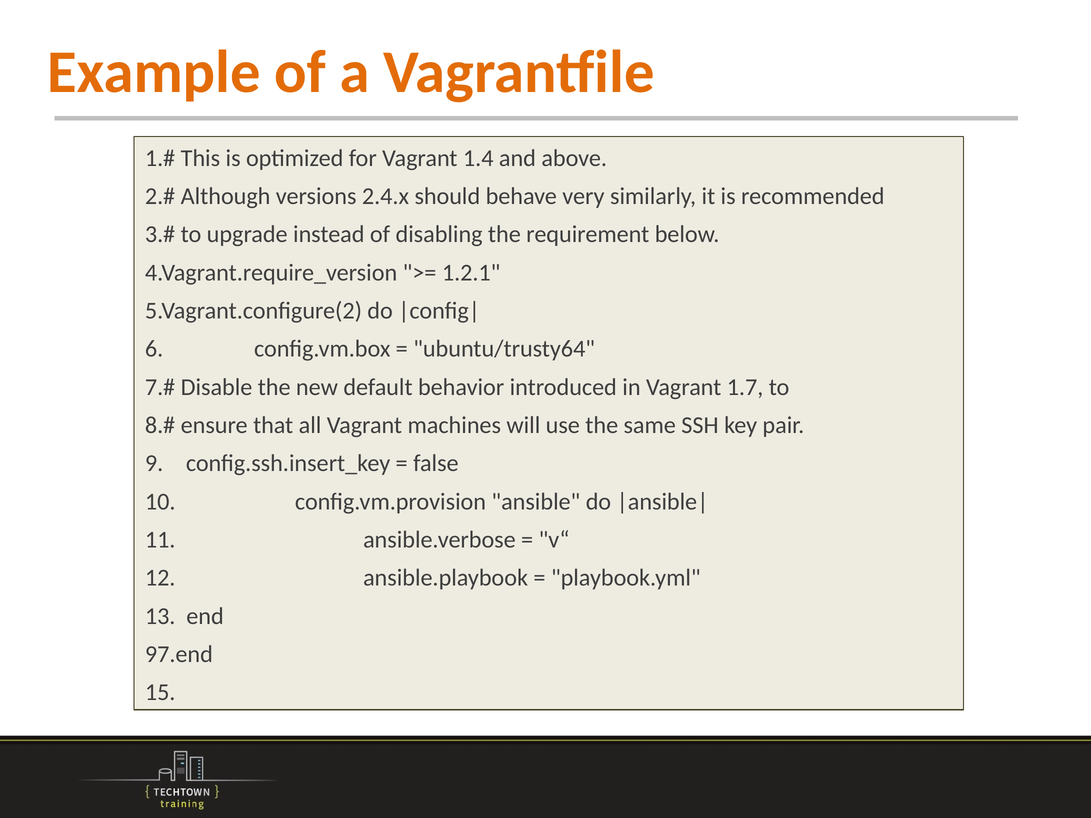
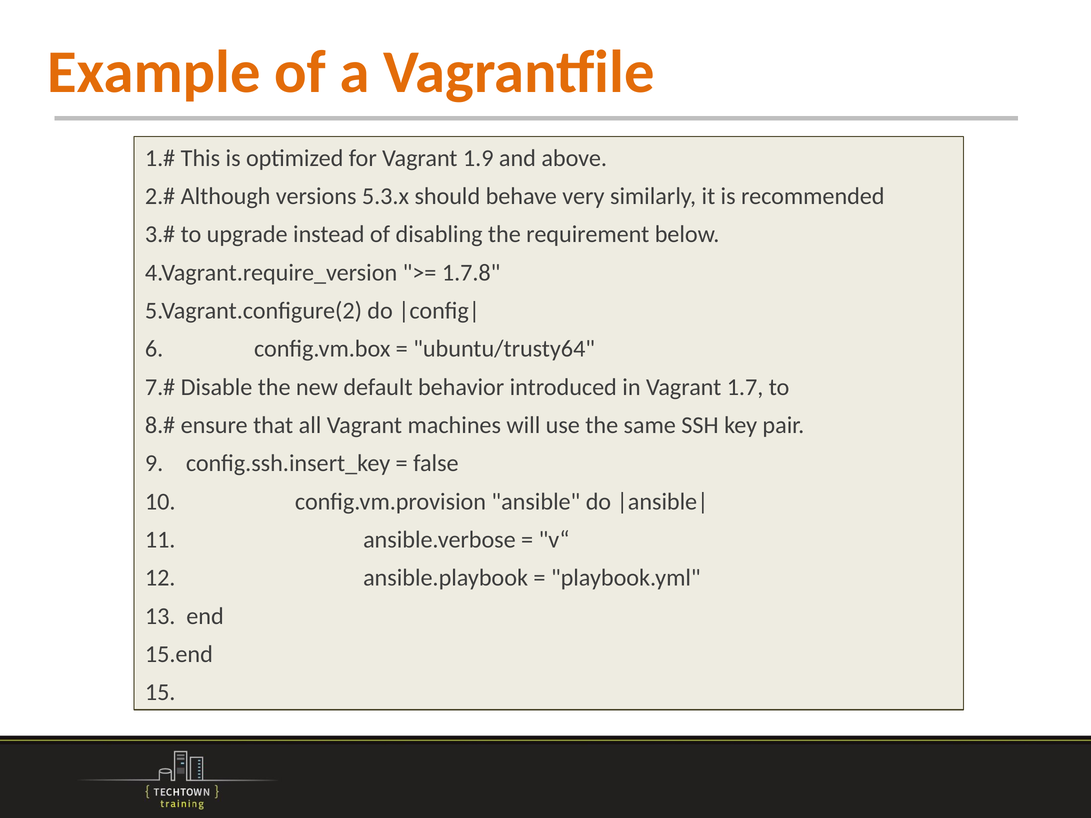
1.4: 1.4 -> 1.9 (478, 158)
2.4.x: 2.4.x -> 5.3.x (385, 196)
1.2.1: 1.2.1 -> 1.7.8 (471, 273)
97.end: 97.end -> 15.end (179, 654)
